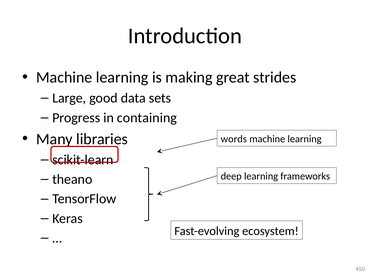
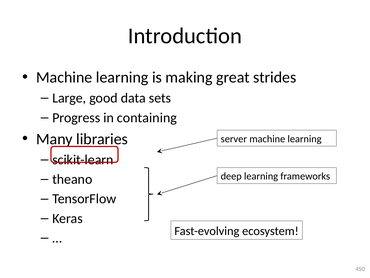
words: words -> server (234, 139)
